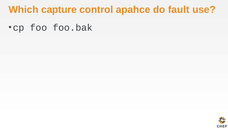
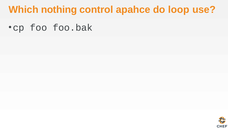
capture: capture -> nothing (59, 10)
fault: fault -> loop (179, 10)
